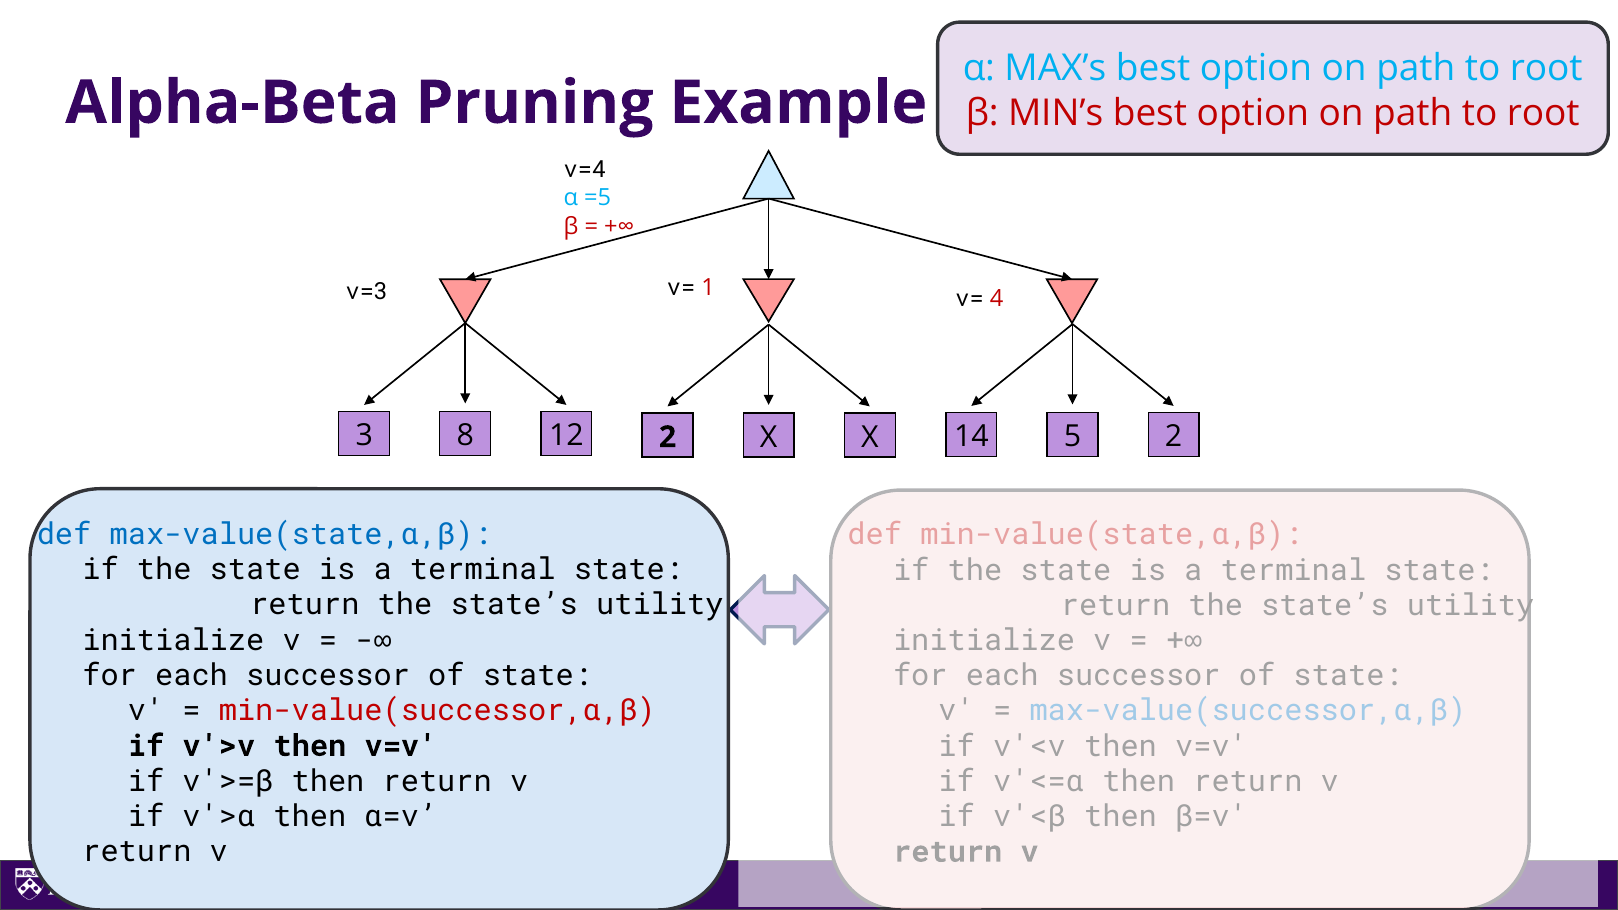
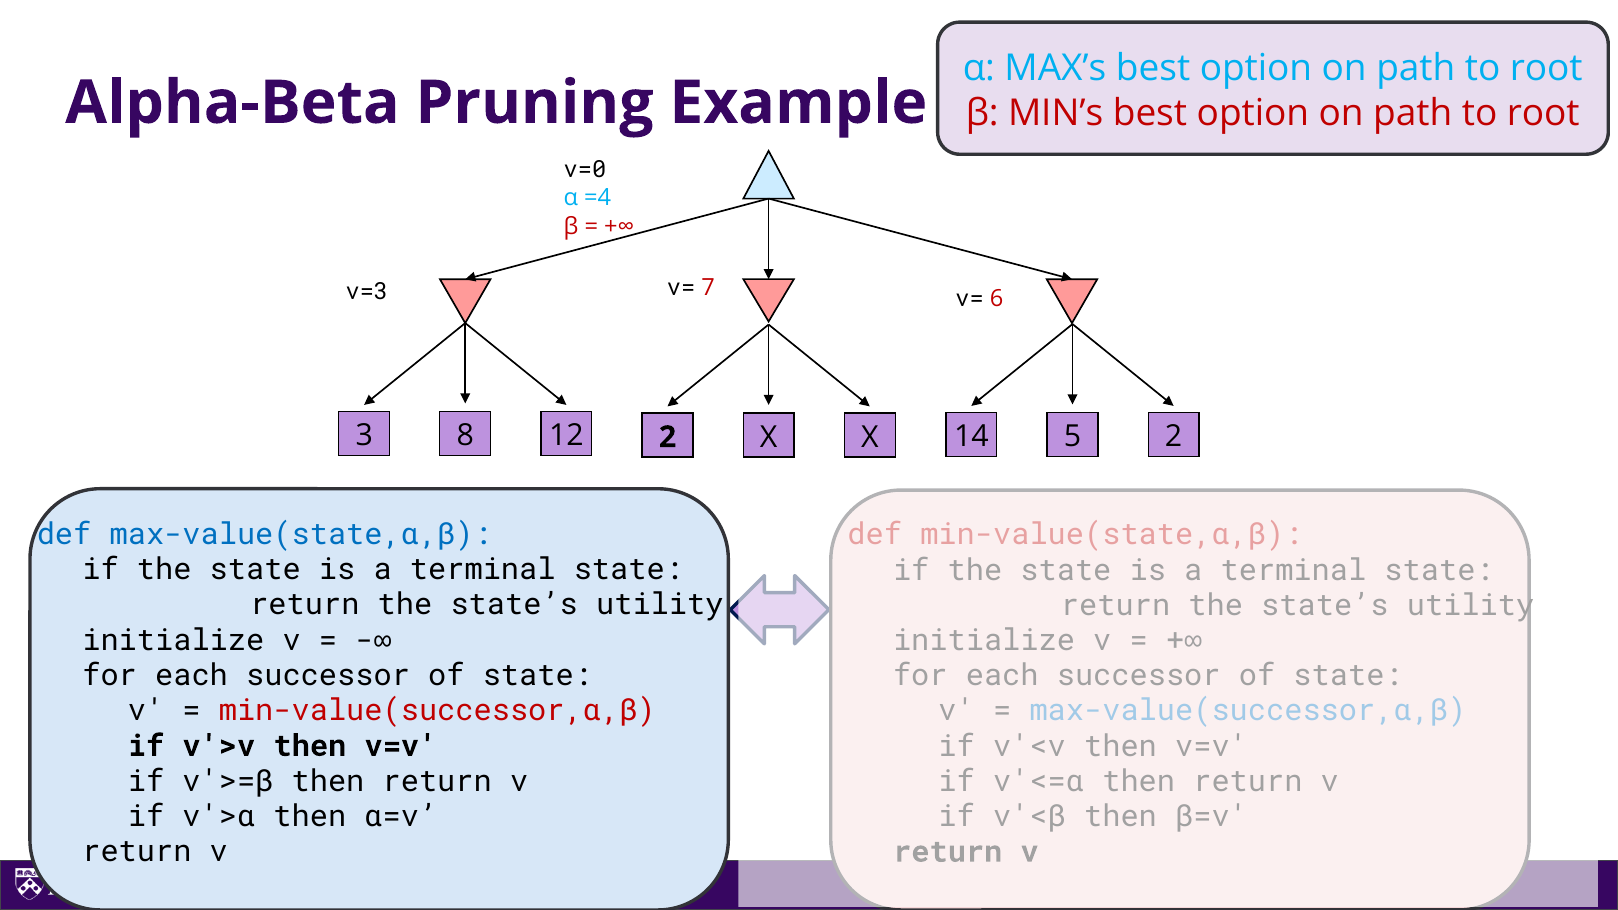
v=4: v=4 -> v=0 (585, 170)
=5: =5 -> =4 (598, 198)
1: 1 -> 7 (708, 287)
4: 4 -> 6 (997, 299)
